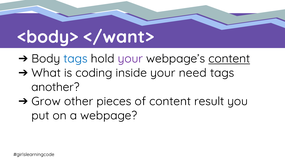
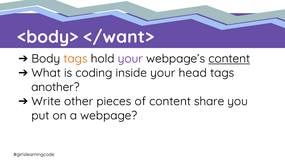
tags colour: blue -> orange (75, 59)
need: need -> head (193, 73)
Grow: Grow -> Write (46, 101)
result: result -> share (209, 101)
